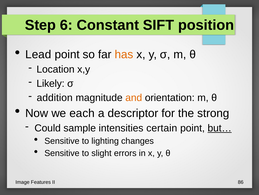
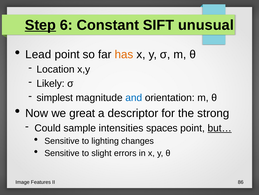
Step underline: none -> present (40, 25)
position: position -> unusual (206, 25)
addition: addition -> simplest (55, 97)
and colour: orange -> blue (134, 97)
each: each -> great (82, 113)
certain: certain -> spaces (162, 128)
